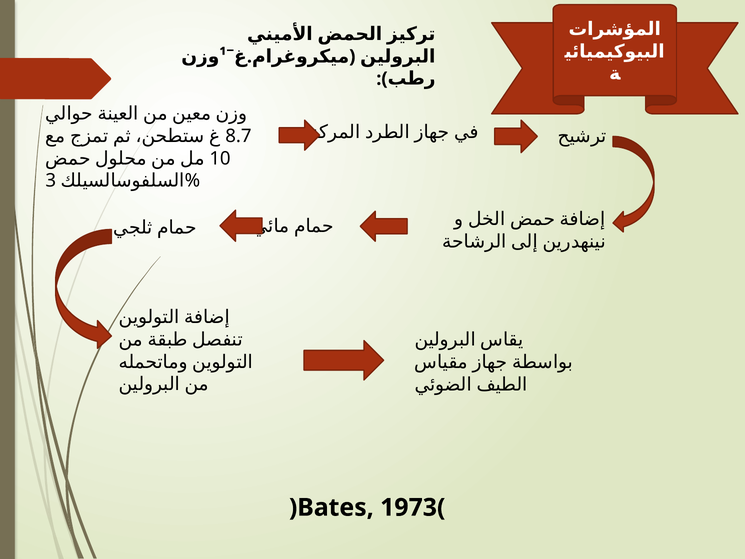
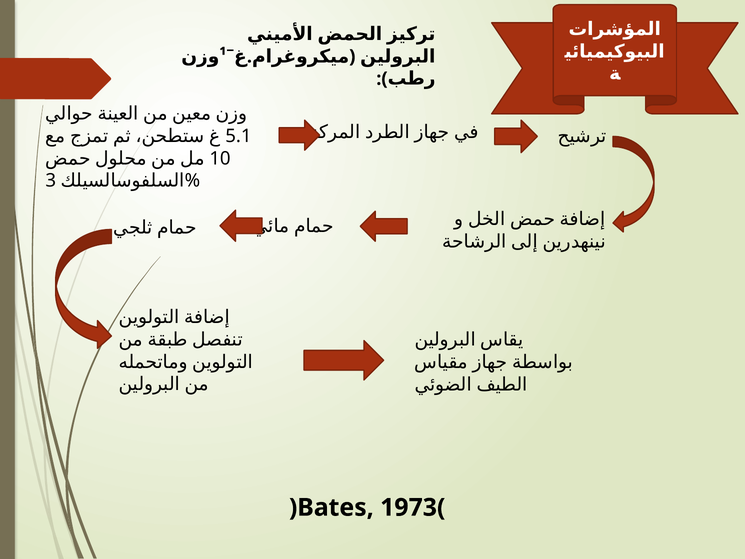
8.7: 8.7 -> 5.1 (238, 136)
